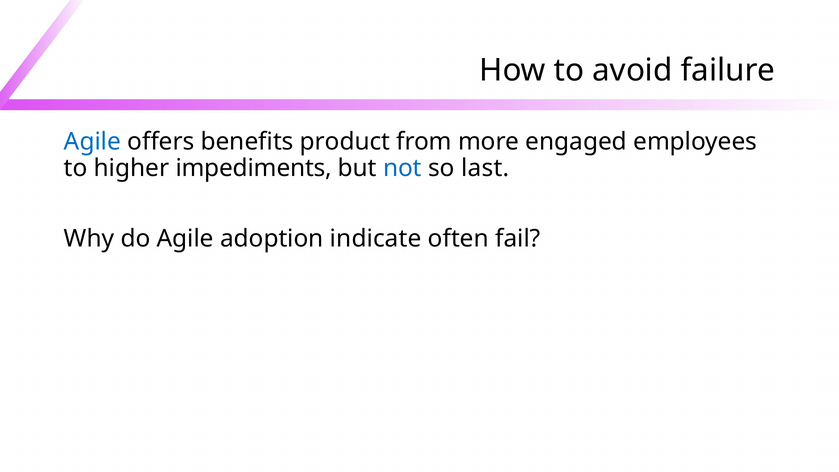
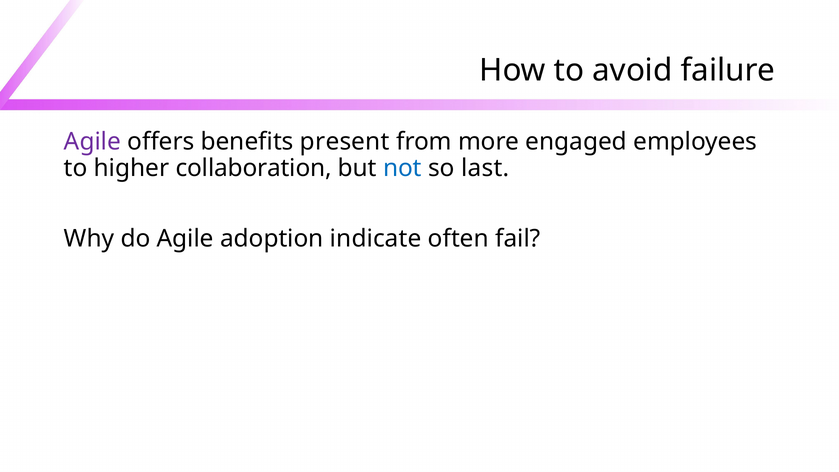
Agile colour: blue -> purple (92, 142)
product: product -> present (345, 142)
impediments: impediments -> collaboration (254, 168)
